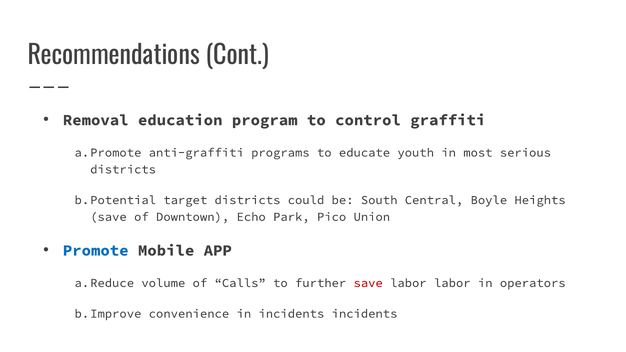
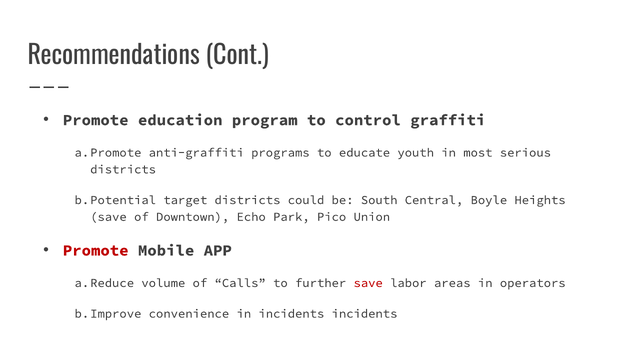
Removal: Removal -> Promote (96, 120)
Promote colour: blue -> red (96, 251)
labor labor: labor -> areas (452, 283)
